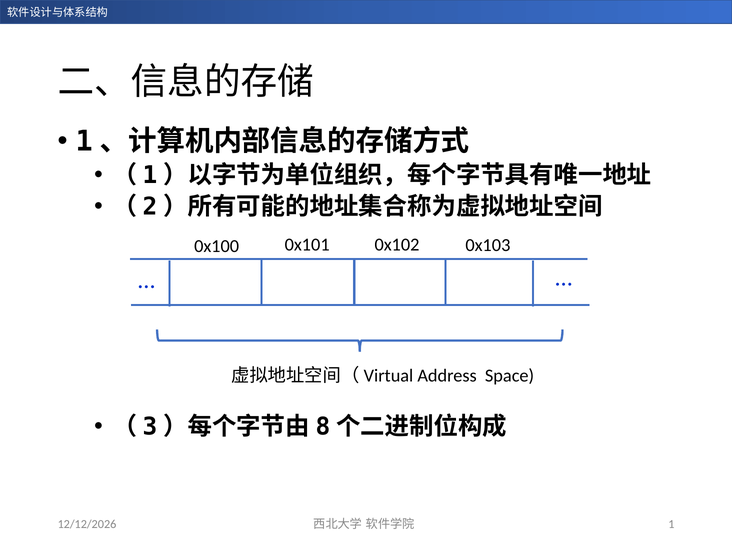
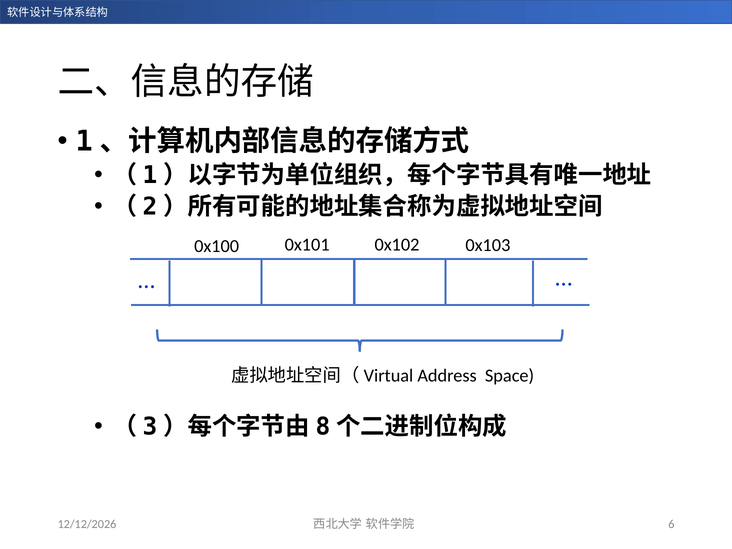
1: 1 -> 6 (671, 524)
